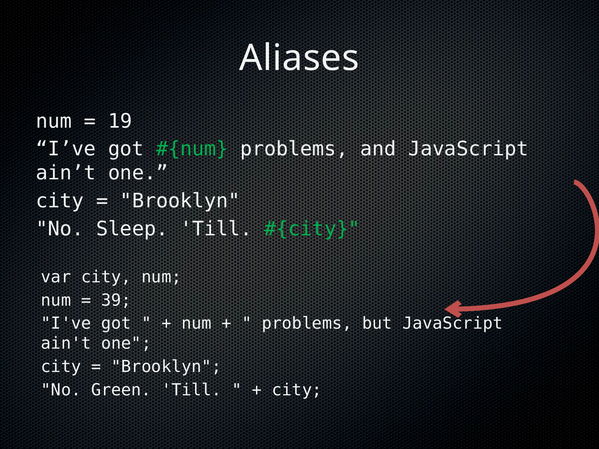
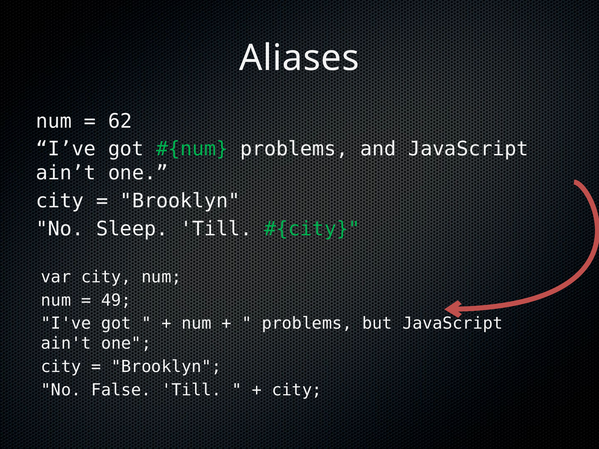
19: 19 -> 62 (120, 121)
39: 39 -> 49 (116, 300)
Green: Green -> False (121, 390)
